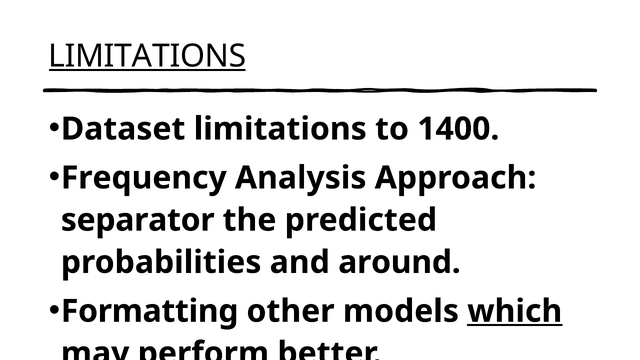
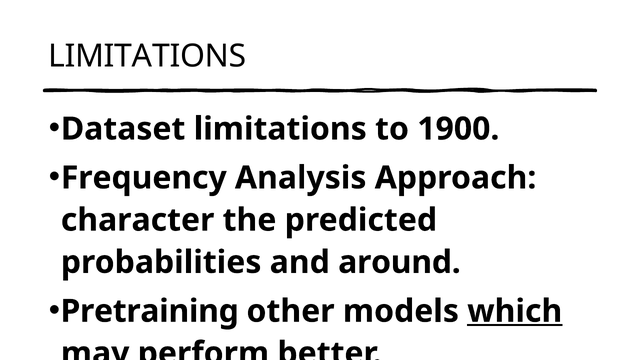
LIMITATIONS underline: present -> none (147, 56)
1400: 1400 -> 1900 (458, 129)
separator: separator -> character (138, 220)
Formatting: Formatting -> Pretraining (150, 311)
